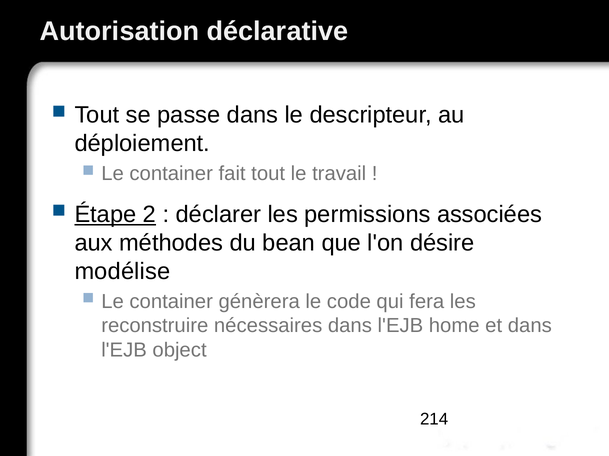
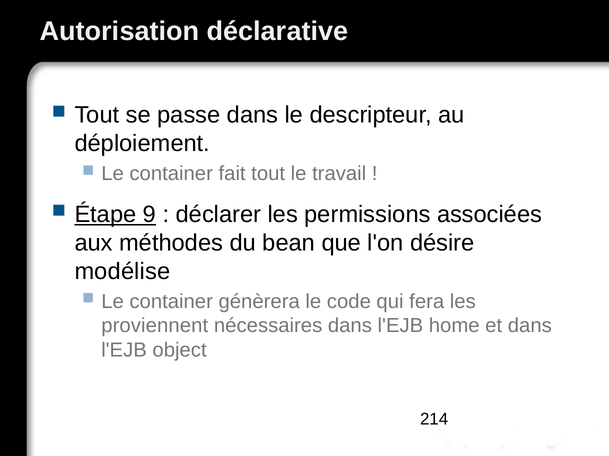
2: 2 -> 9 (149, 215)
reconstruire: reconstruire -> proviennent (155, 326)
